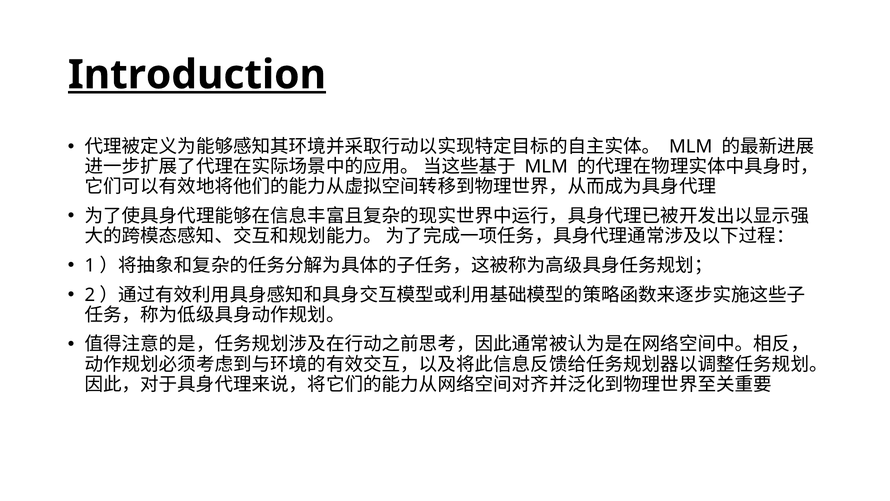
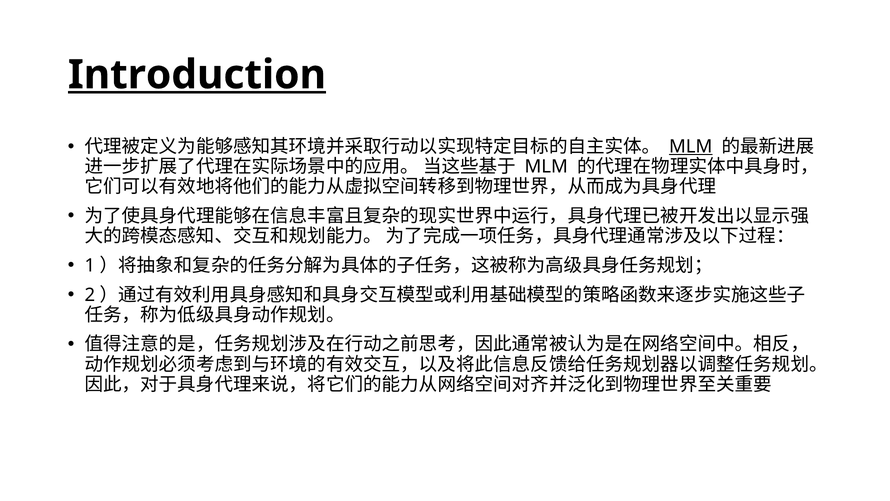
MLM underline: none -> present (691, 147)
